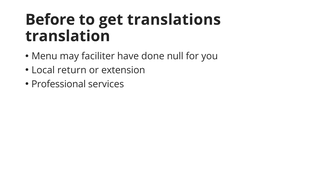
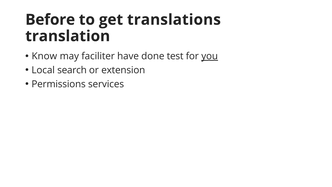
Menu: Menu -> Know (44, 56)
null: null -> test (175, 56)
you underline: none -> present (210, 56)
return: return -> search (72, 70)
Professional: Professional -> Permissions (59, 84)
